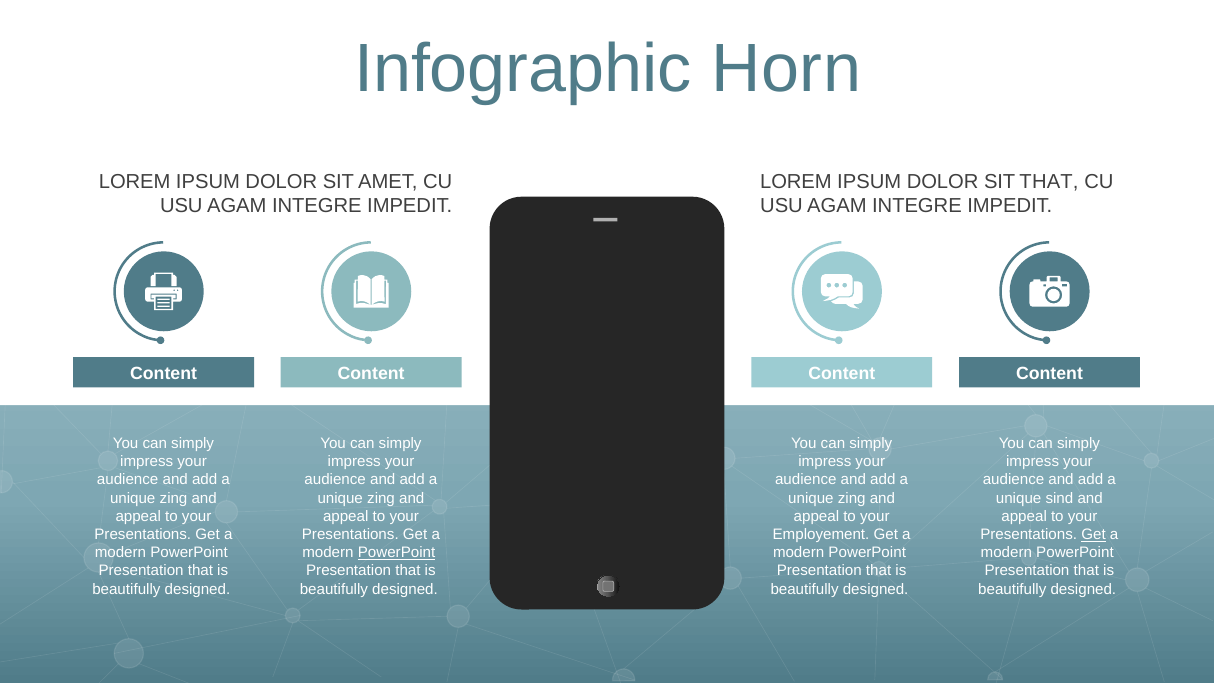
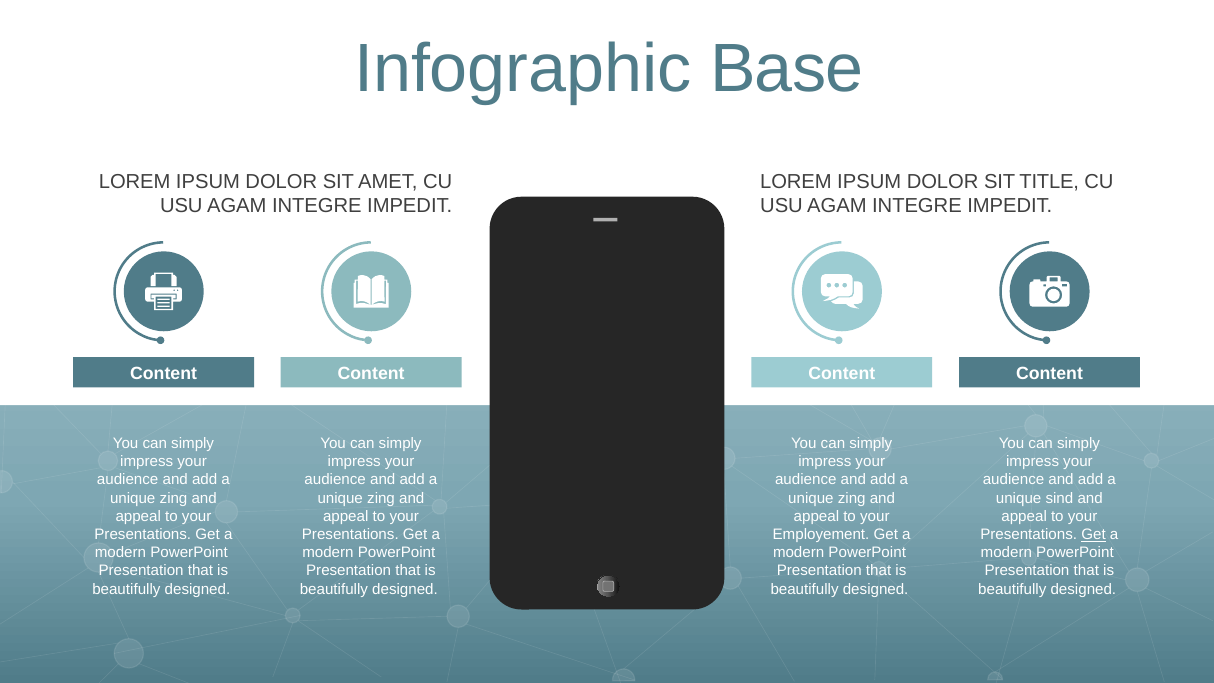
Horn: Horn -> Base (787, 69)
SIT THAT: THAT -> TITLE (1049, 182)
PowerPoint underline: present -> none (397, 553)
